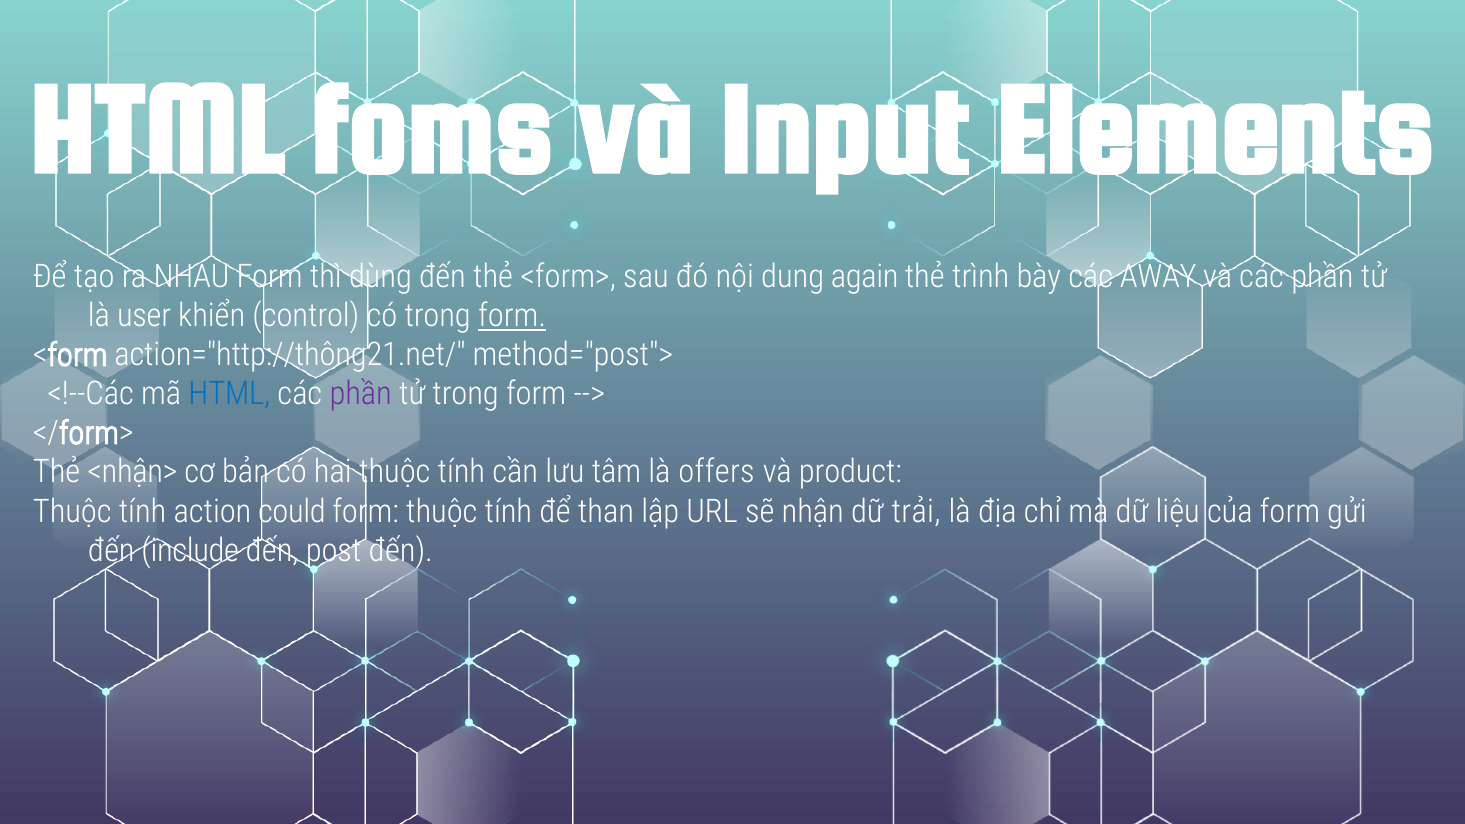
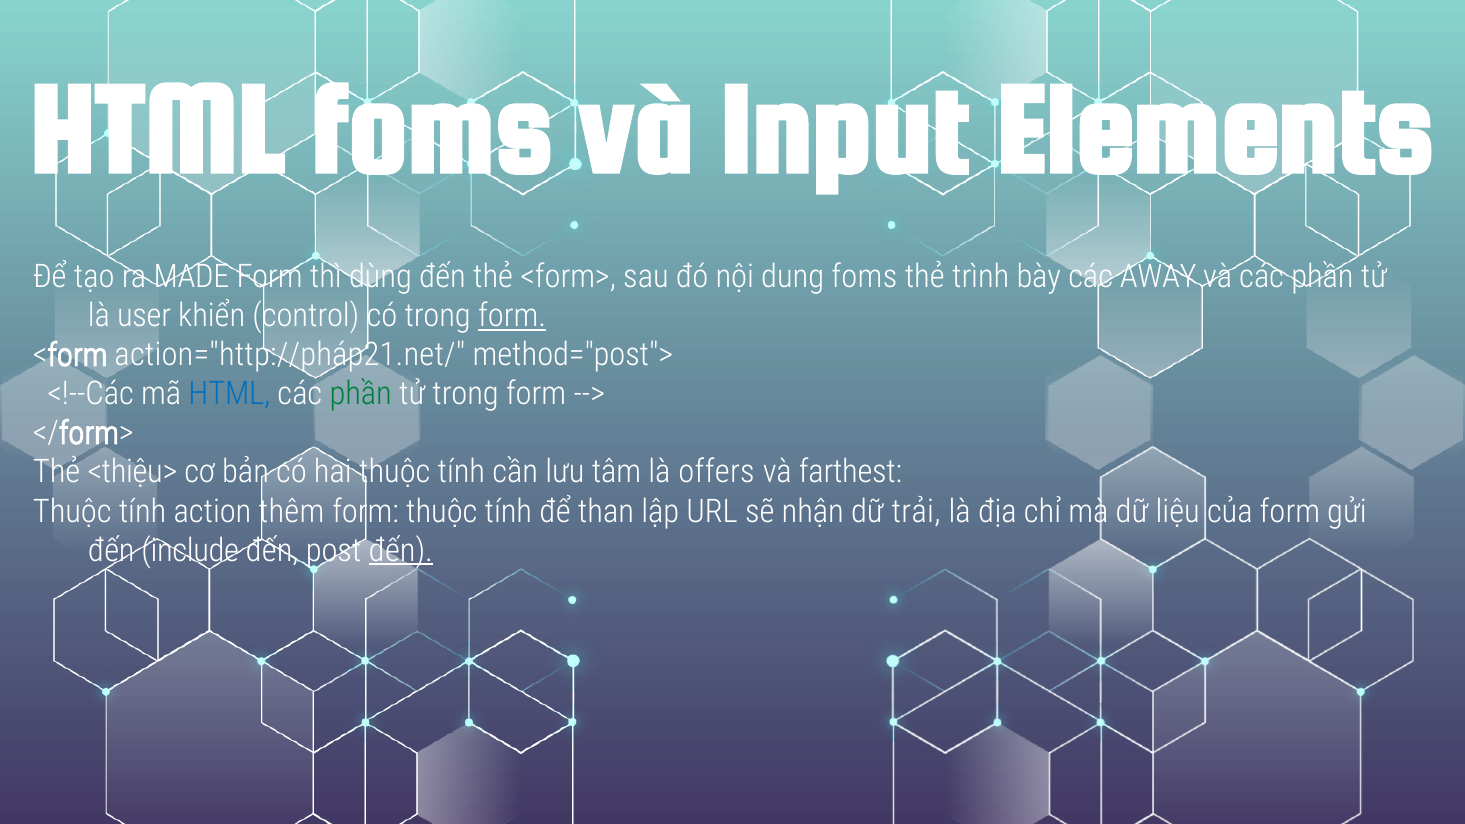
NHAU: NHAU -> MADE (192, 277)
dung again: again -> foms (864, 277)
action="http://thông21.net/: action="http://thông21.net/ -> action="http://pháp21.net/ (290, 355)
phần colour: purple -> green (361, 394)
<nhận>: <nhận> -> <thiệu> (132, 472)
product: product -> farthest (851, 472)
could: could -> thêm (292, 511)
đến underline: none -> present (401, 550)
